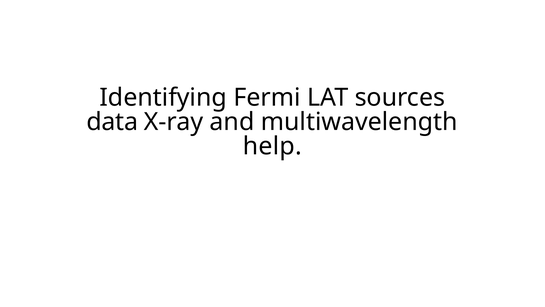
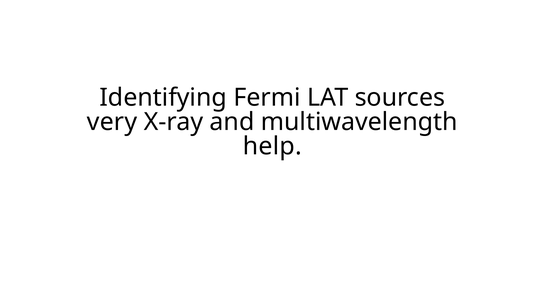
data: data -> very (112, 122)
